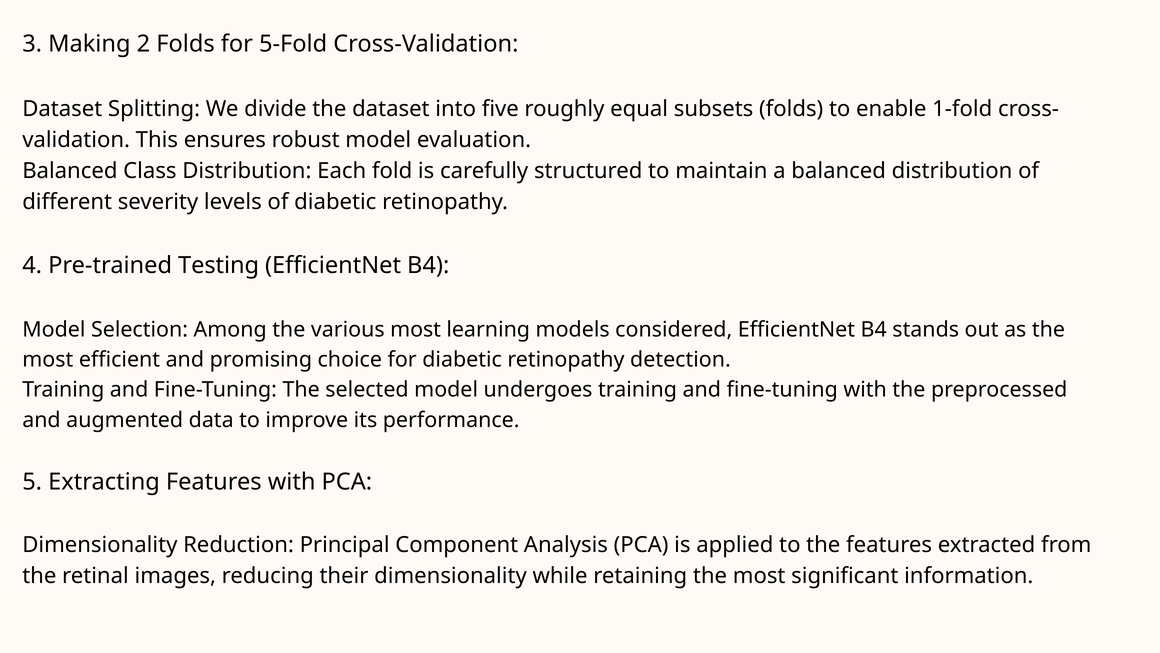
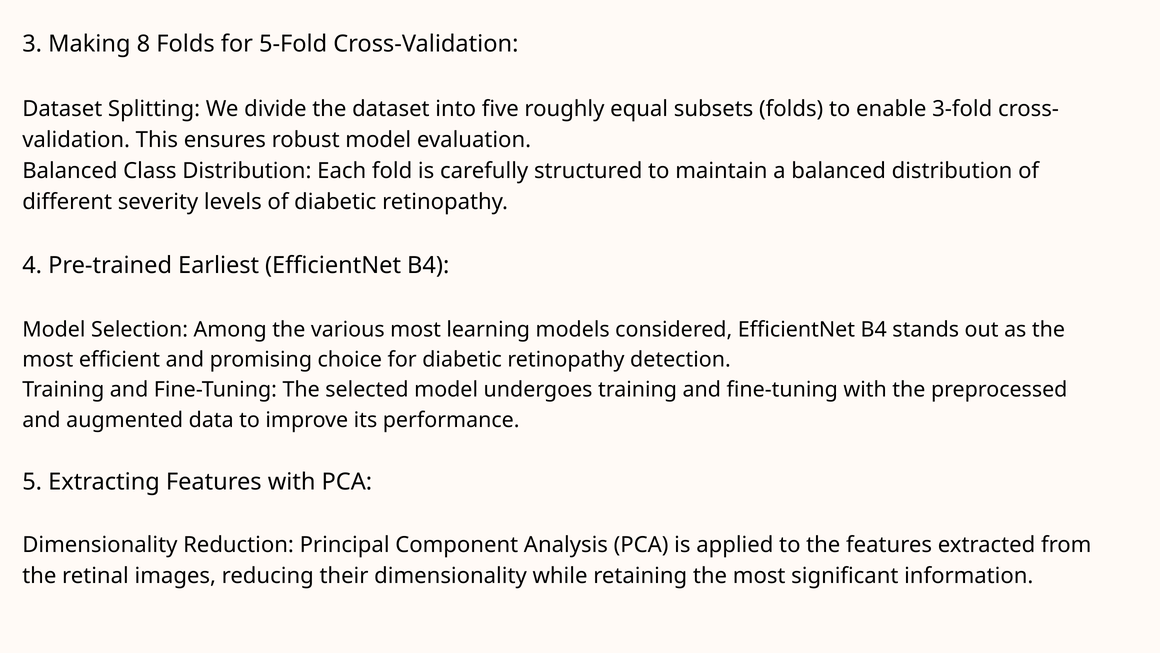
2: 2 -> 8 (143, 44)
1-fold: 1-fold -> 3-fold (962, 109)
Testing: Testing -> Earliest (219, 265)
